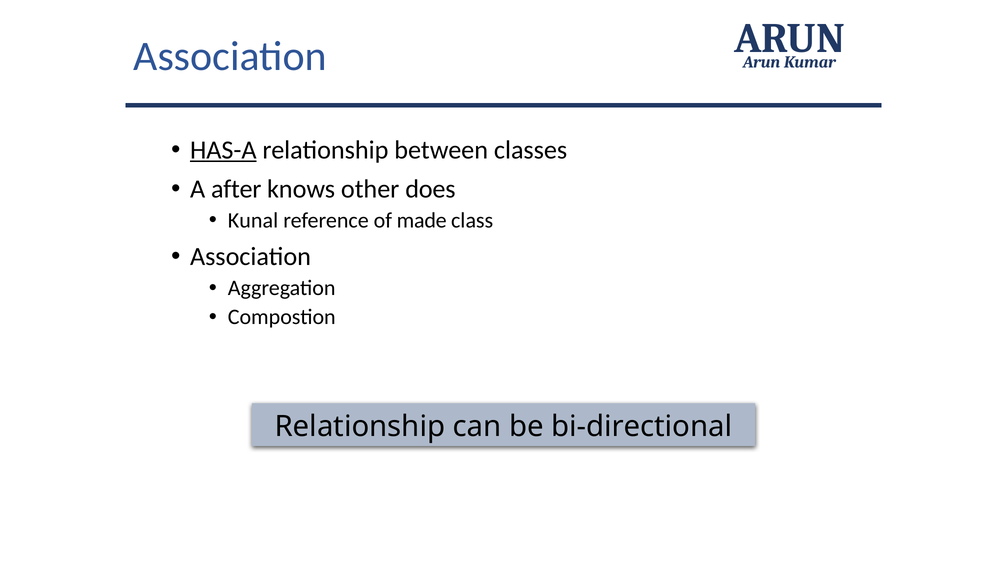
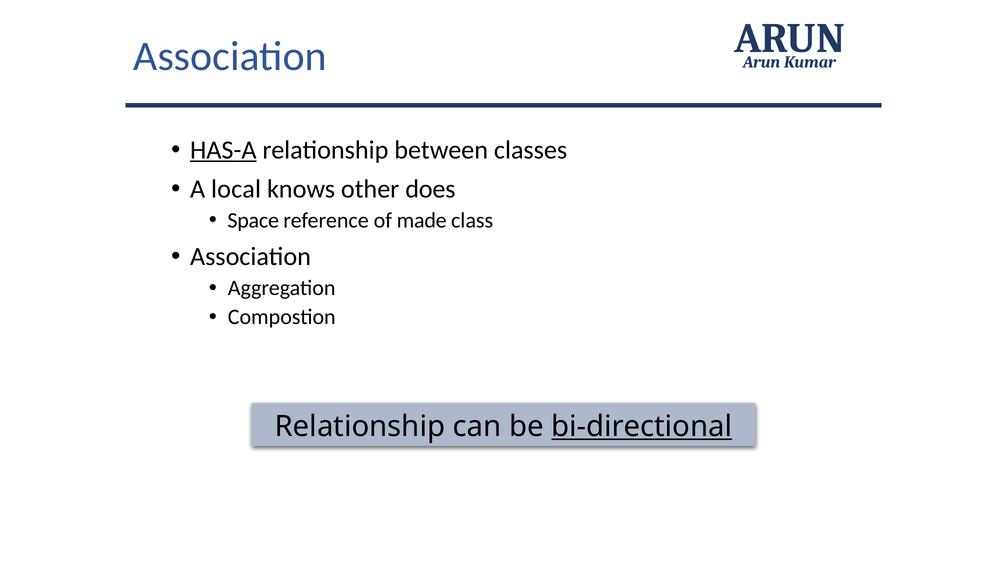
after: after -> local (236, 189)
Kunal: Kunal -> Space (253, 220)
bi-directional underline: none -> present (642, 426)
